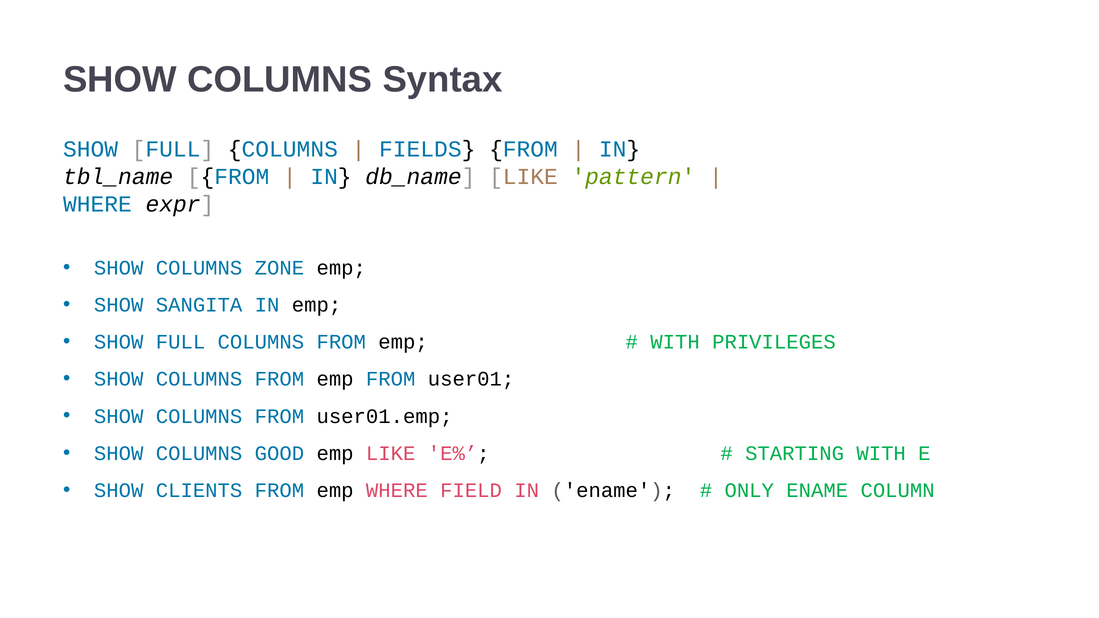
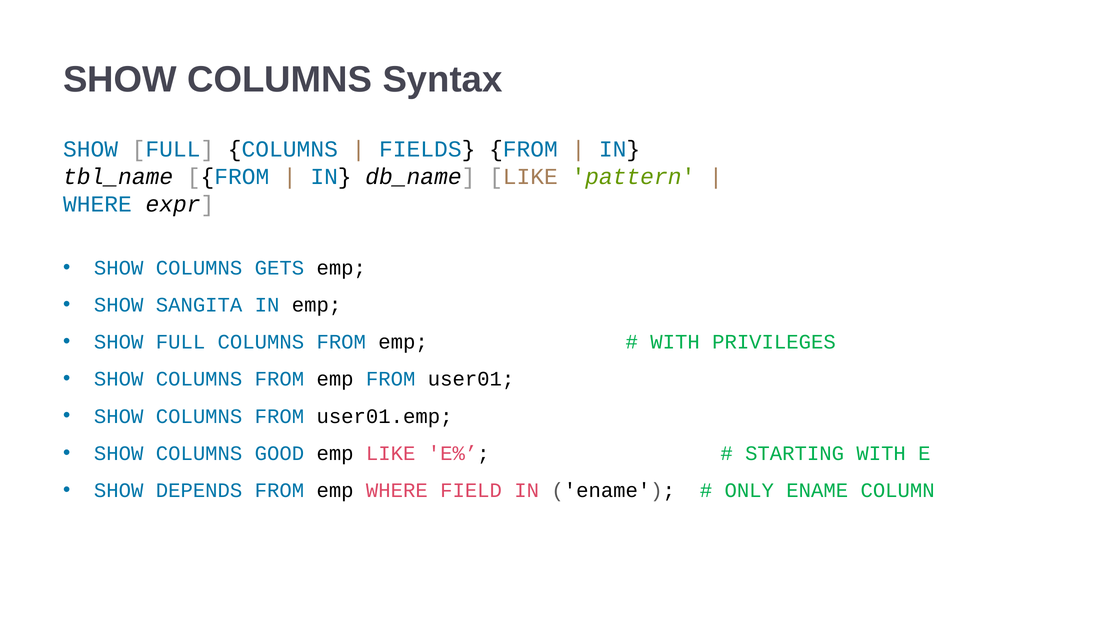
ZONE: ZONE -> GETS (279, 268)
CLIENTS: CLIENTS -> DEPENDS (199, 491)
